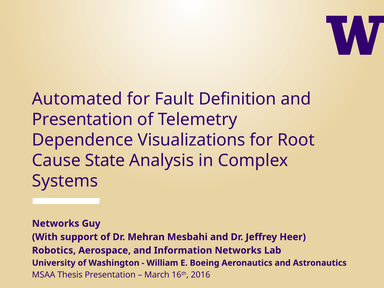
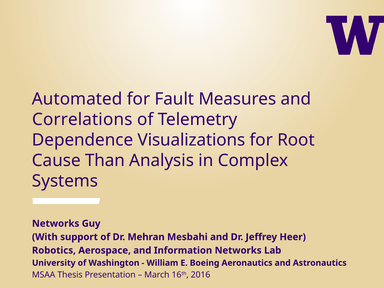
Definition: Definition -> Measures (237, 99)
Presentation: Presentation -> Correlations (82, 119)
State: State -> Than (105, 160)
